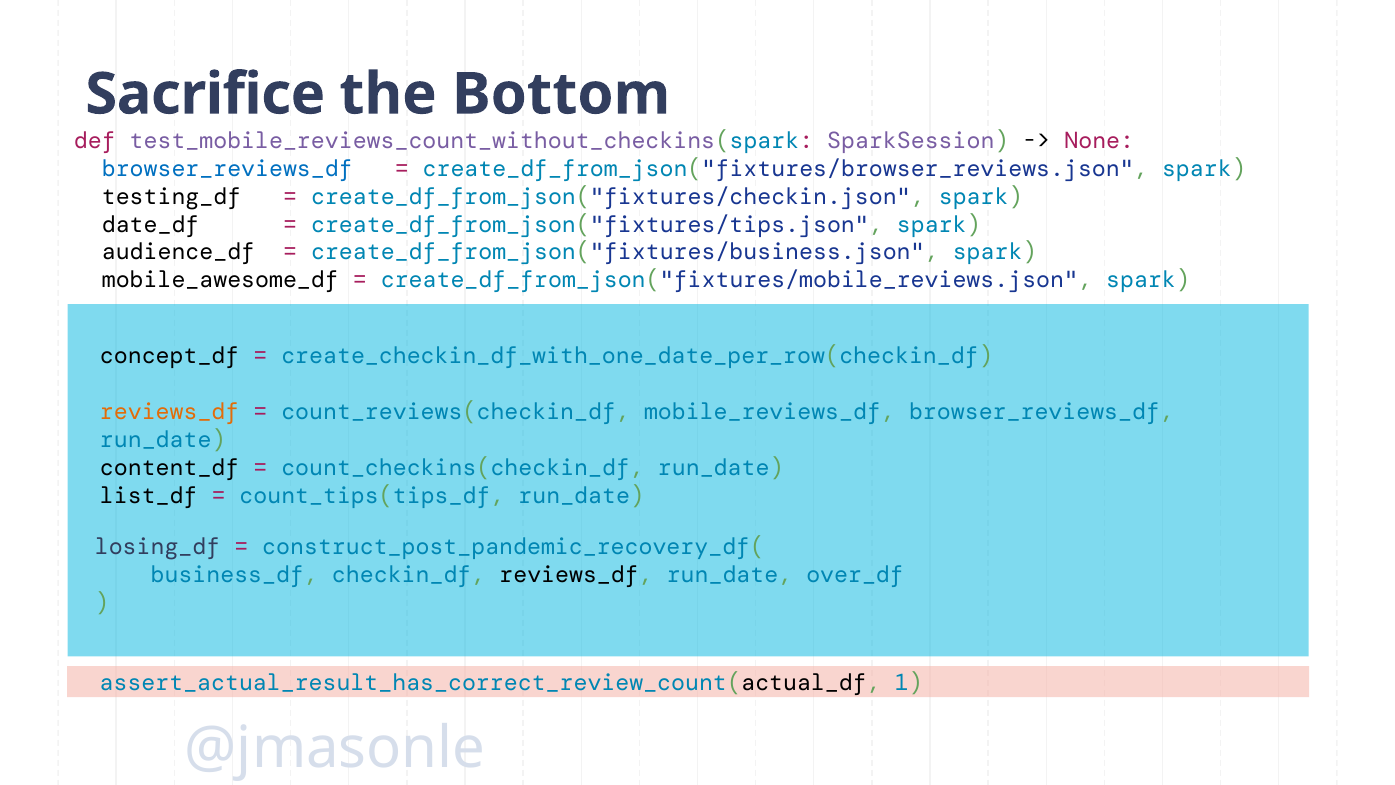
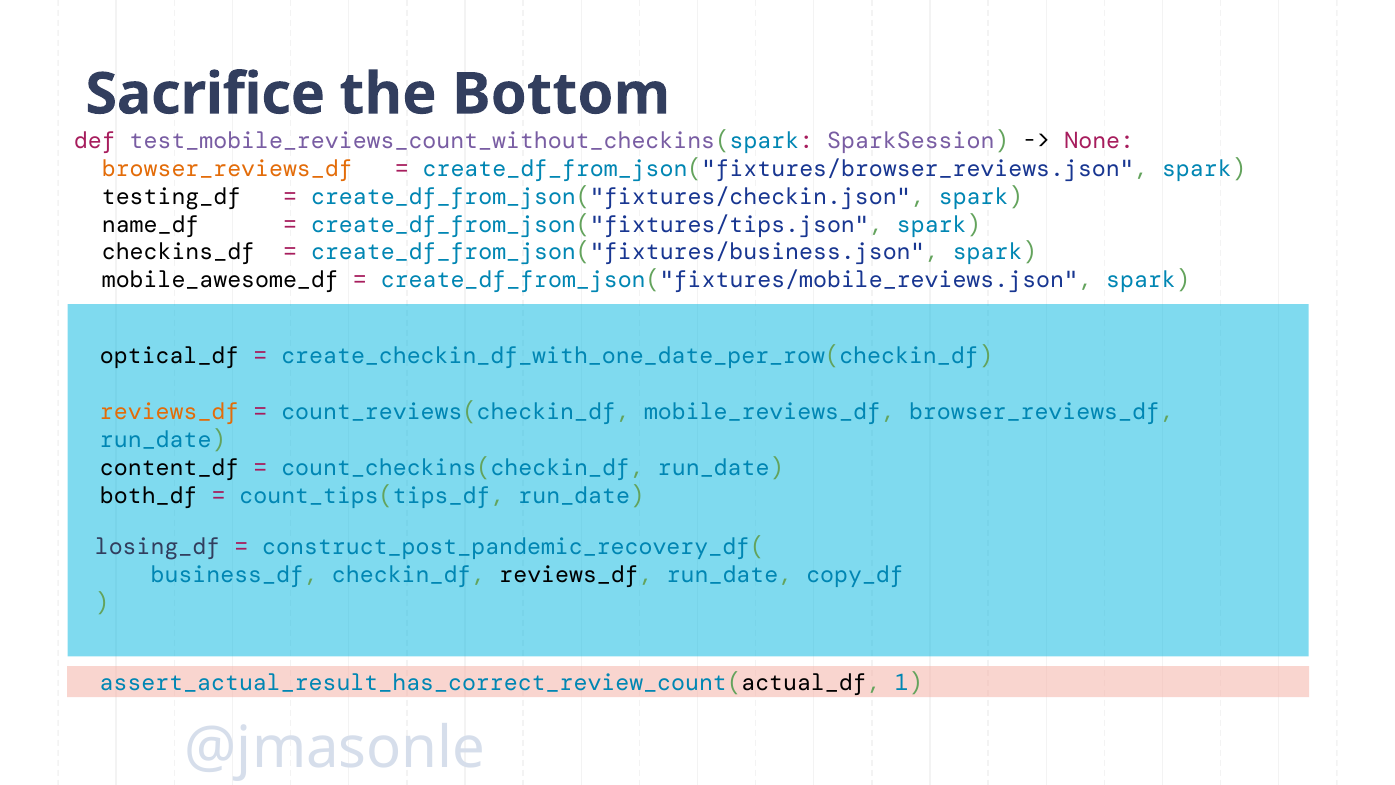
browser_reviews_df colour: blue -> orange (227, 168)
date_df: date_df -> name_df (151, 224)
audience_df: audience_df -> checkins_df (178, 252)
concept_df: concept_df -> optical_df (170, 356)
list_df: list_df -> both_df (149, 495)
over_df: over_df -> copy_df (855, 574)
